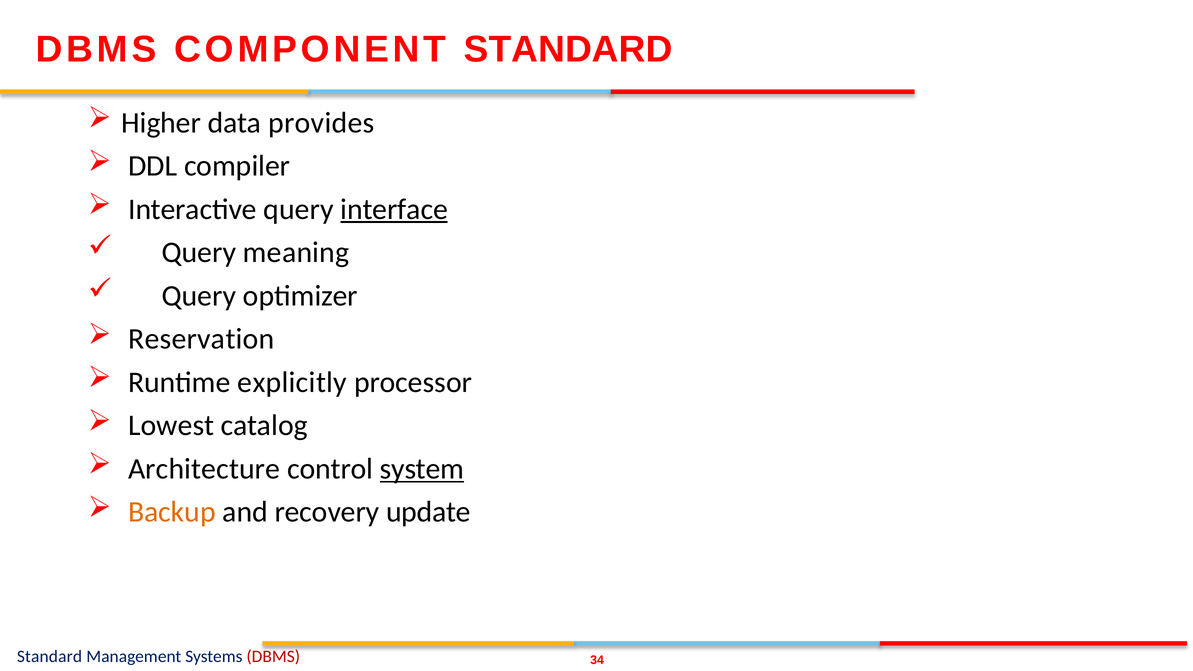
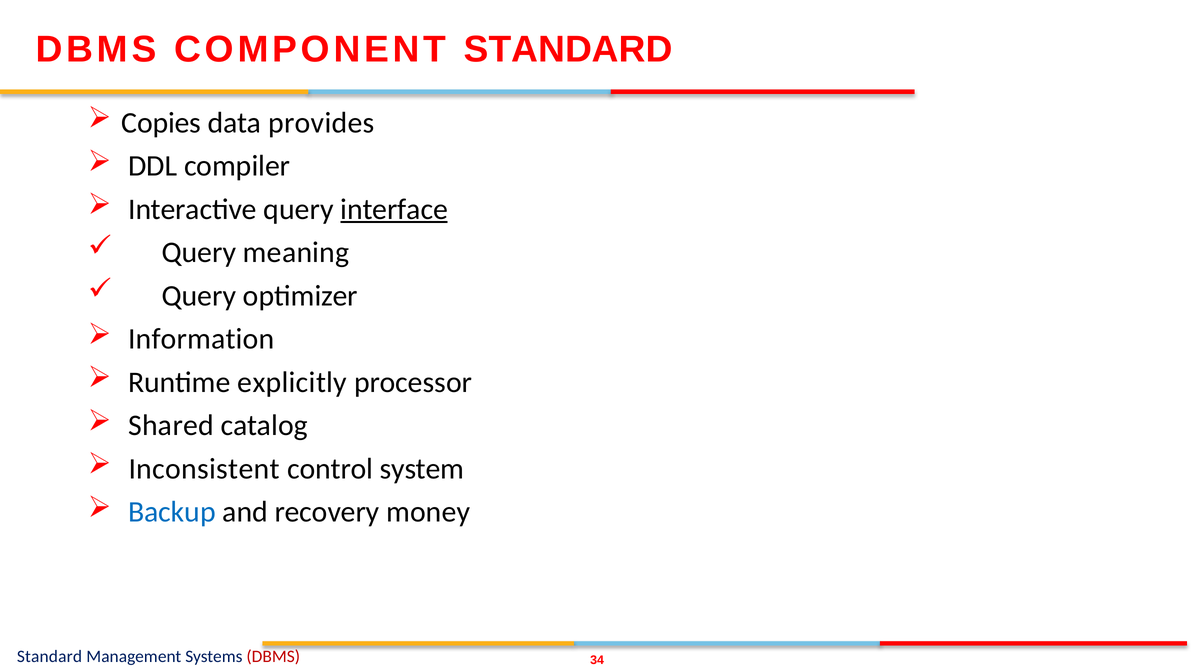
Higher: Higher -> Copies (161, 123)
Reservation: Reservation -> Information (201, 339)
Lowest: Lowest -> Shared (171, 426)
Architecture: Architecture -> Inconsistent (204, 469)
system underline: present -> none (422, 469)
Backup colour: orange -> blue (172, 512)
update: update -> money (428, 512)
